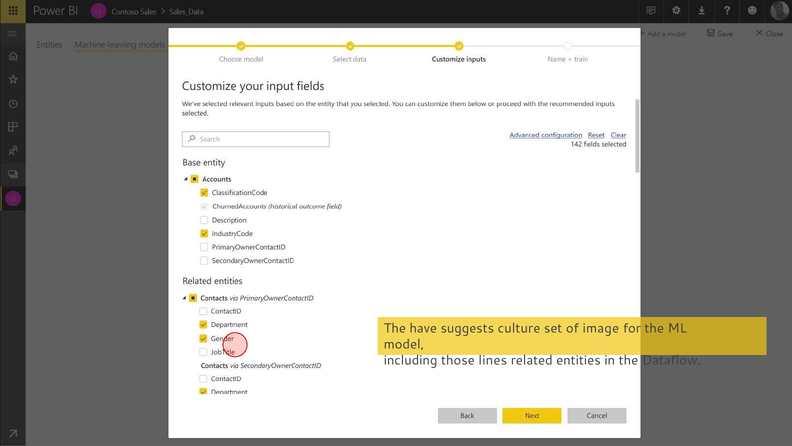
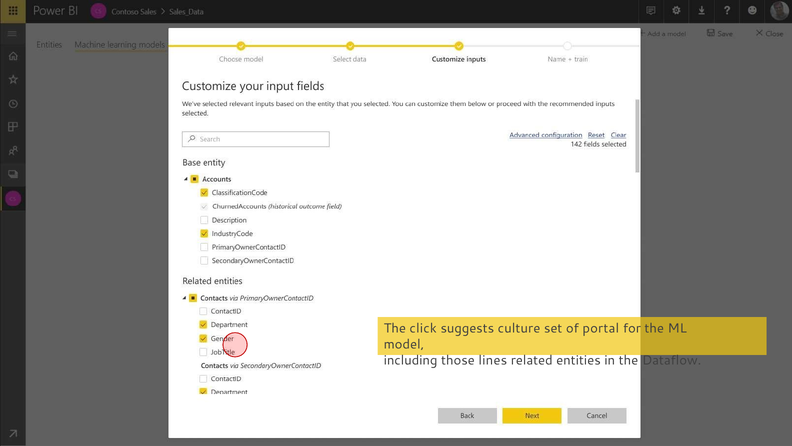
have: have -> click (423, 328)
image: image -> portal (601, 328)
